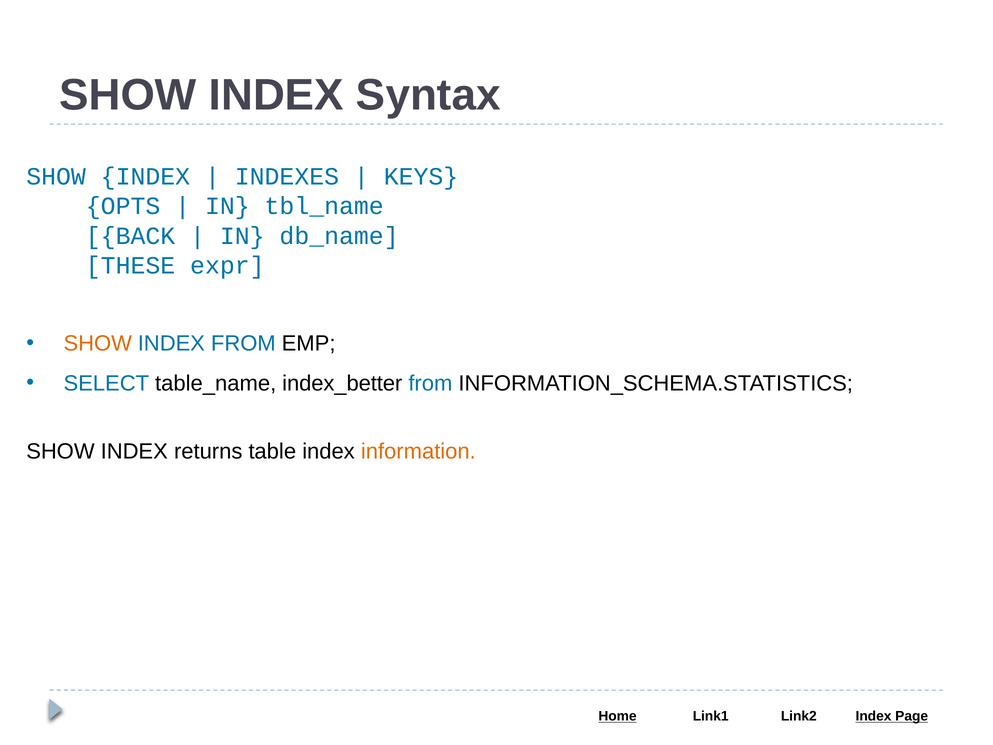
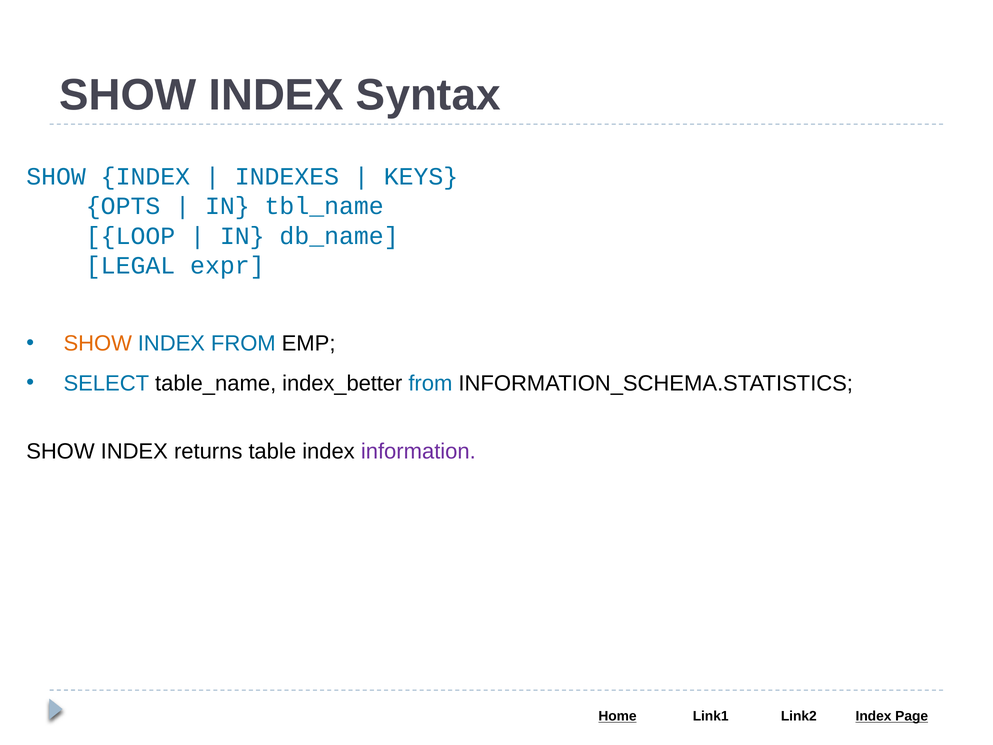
BACK: BACK -> LOOP (131, 236)
THESE: THESE -> LEGAL (131, 266)
information colour: orange -> purple (418, 451)
